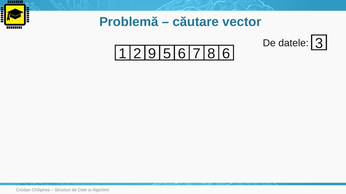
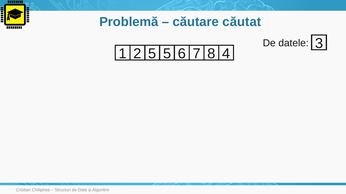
vector: vector -> căutat (242, 22)
2 9: 9 -> 5 (152, 54)
8 6: 6 -> 4 (226, 54)
